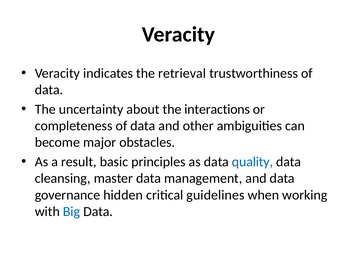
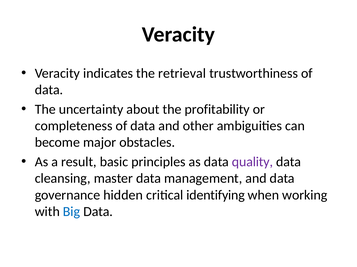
interactions: interactions -> profitability (217, 110)
quality colour: blue -> purple (253, 162)
guidelines: guidelines -> identifying (216, 195)
